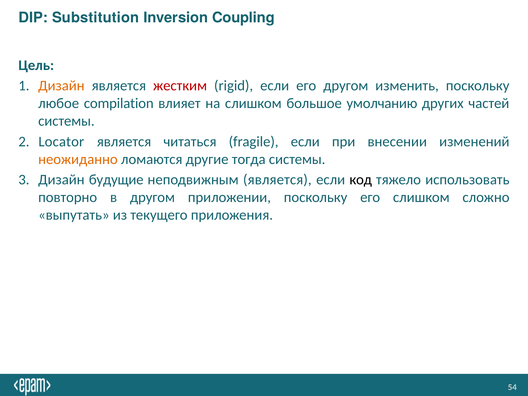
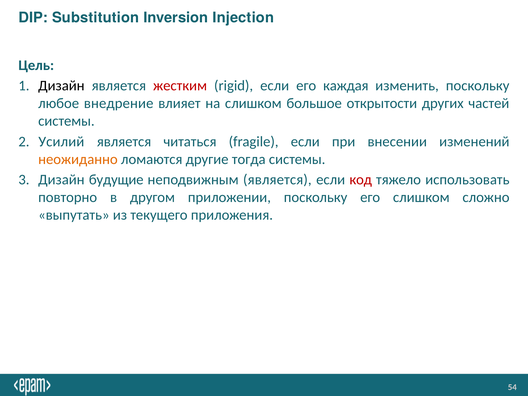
Coupling: Coupling -> Injection (243, 18)
Дизайн colour: orange -> black (61, 86)
его другом: другом -> каждая (346, 86)
compilation: compilation -> внедрение (119, 103)
умолчанию: умолчанию -> открытости (382, 103)
Locator: Locator -> Усилий (61, 142)
код colour: black -> red (361, 180)
